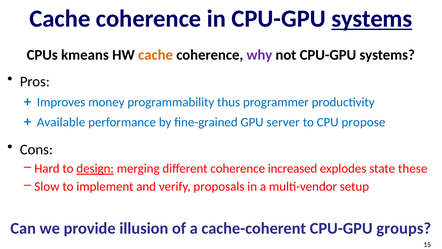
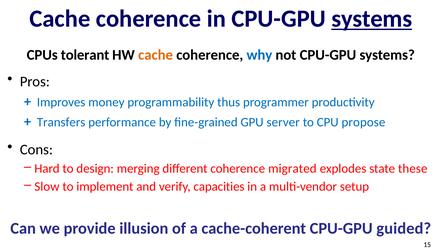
kmeans: kmeans -> tolerant (85, 55)
why colour: purple -> blue (259, 55)
Available: Available -> Transfers (61, 122)
design underline: present -> none (95, 168)
increased: increased -> migrated (292, 168)
proposals: proposals -> capacities (219, 186)
groups: groups -> guided (404, 228)
